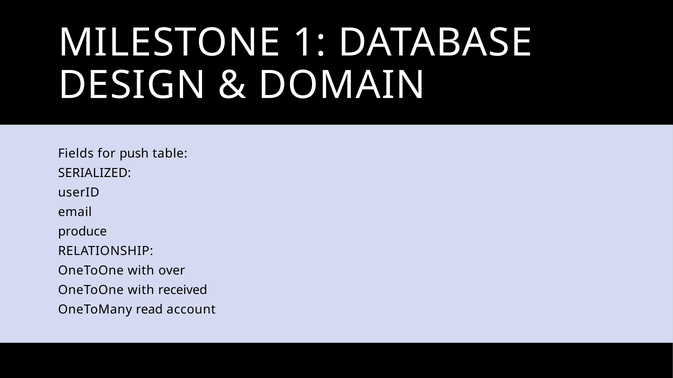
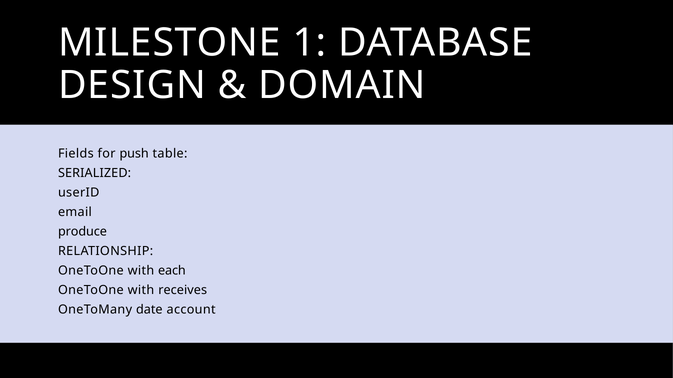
over: over -> each (172, 271)
received: received -> receives (183, 290)
read: read -> date (149, 310)
